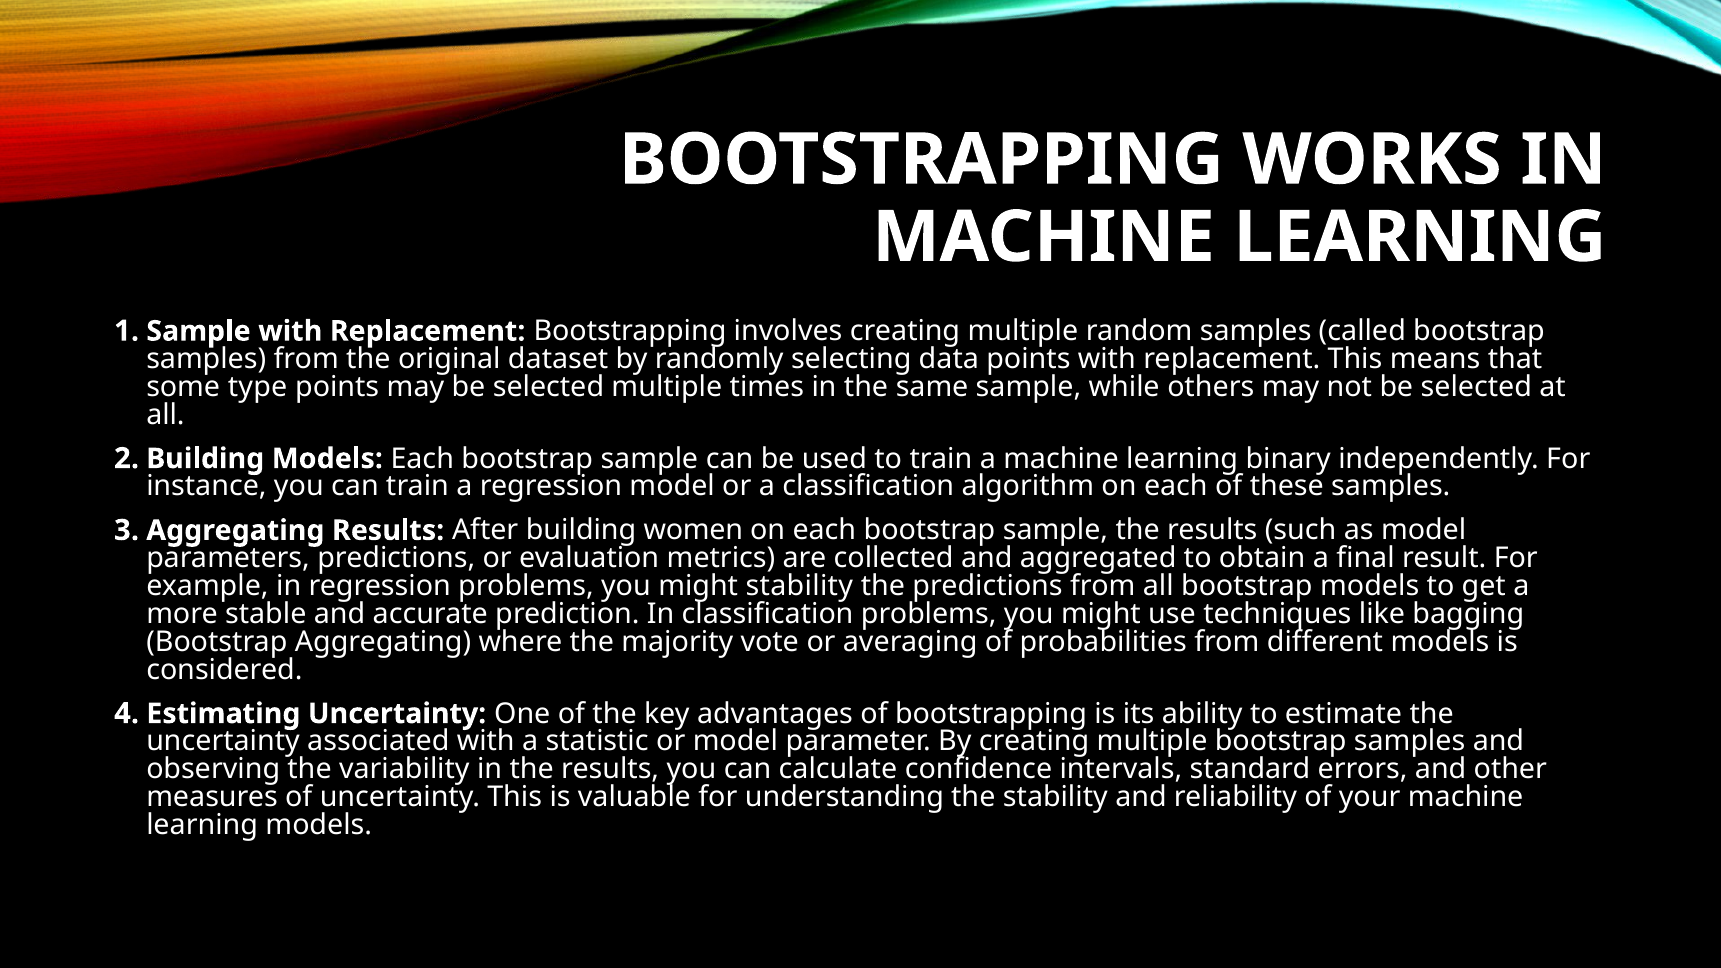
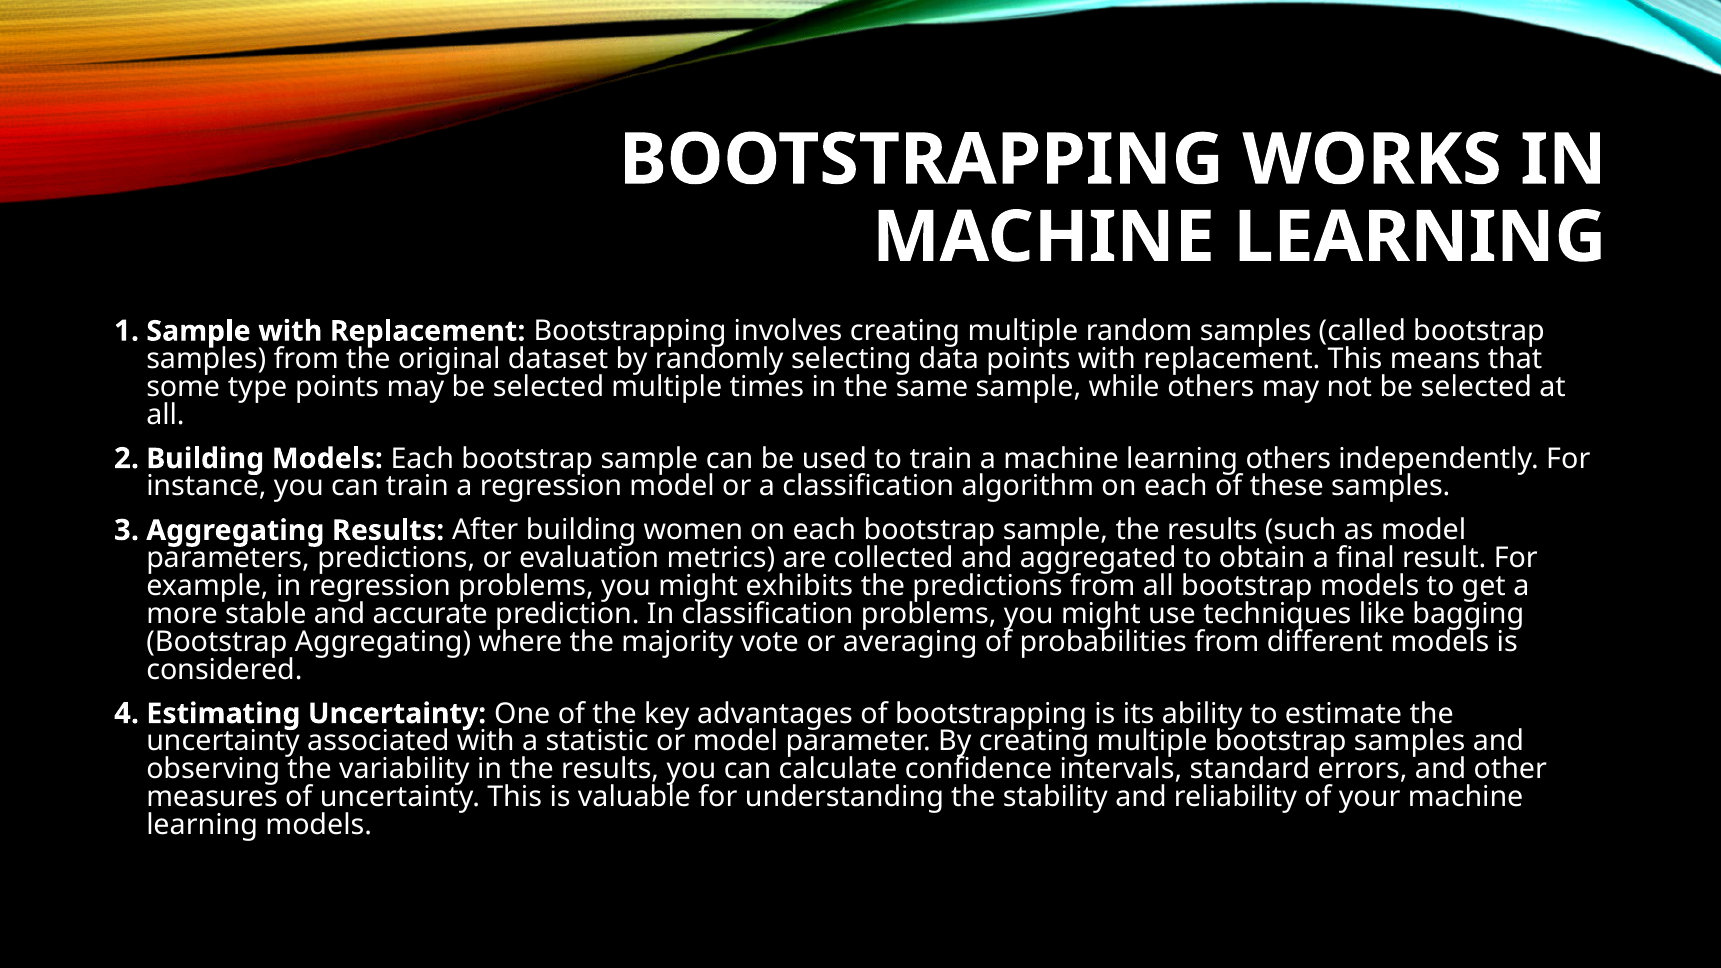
learning binary: binary -> others (1288, 459)
might stability: stability -> exhibits (799, 586)
